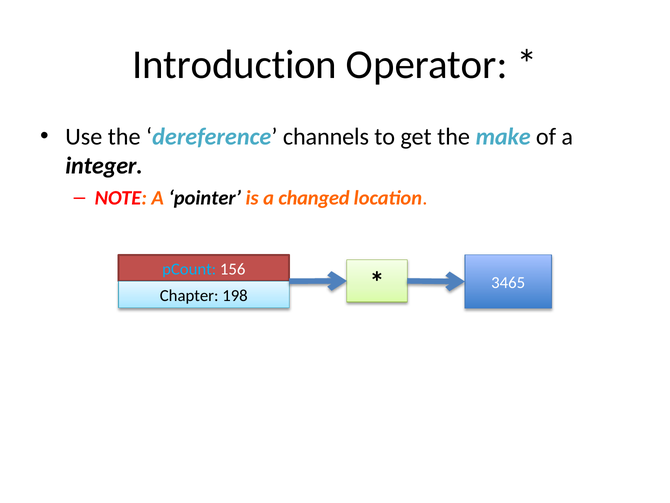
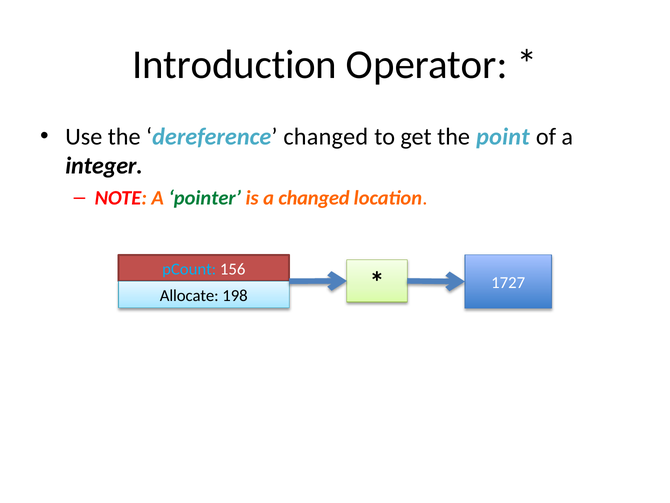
dereference channels: channels -> changed (326, 137)
make: make -> point (503, 137)
pointer colour: black -> green (205, 198)
Chapter: Chapter -> Allocate (189, 295)
3465: 3465 -> 1727 (508, 282)
